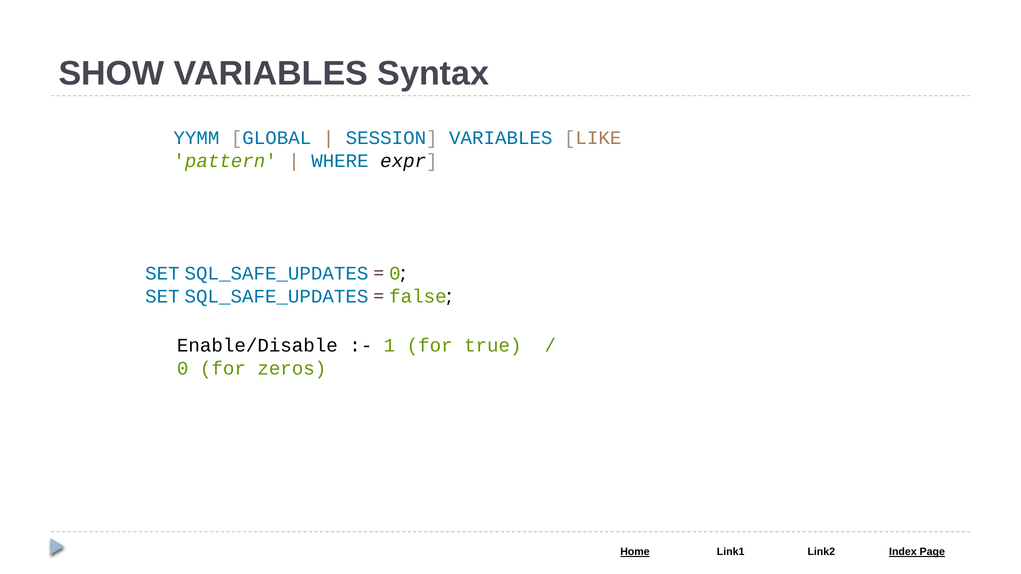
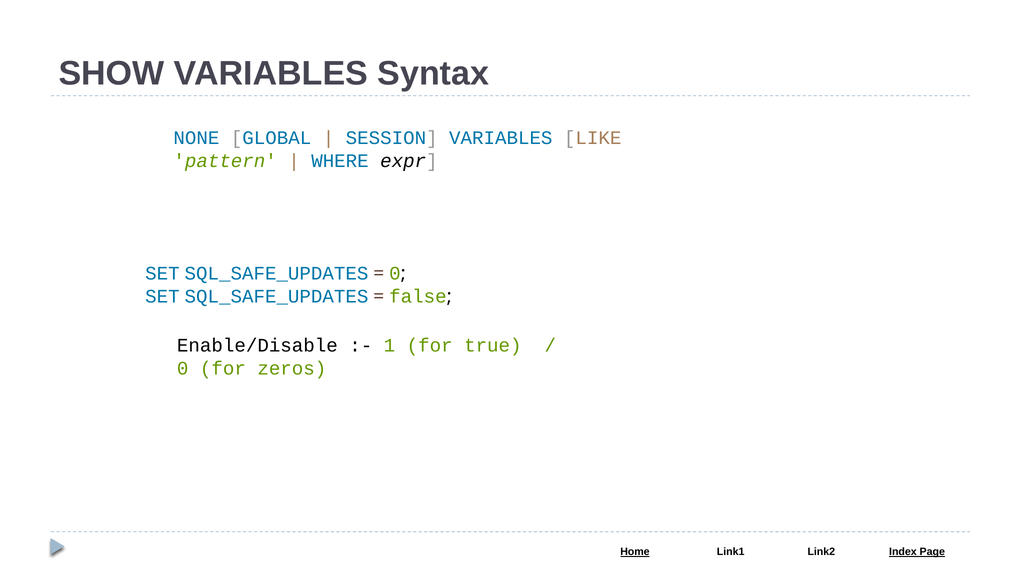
YYMM: YYMM -> NONE (196, 138)
